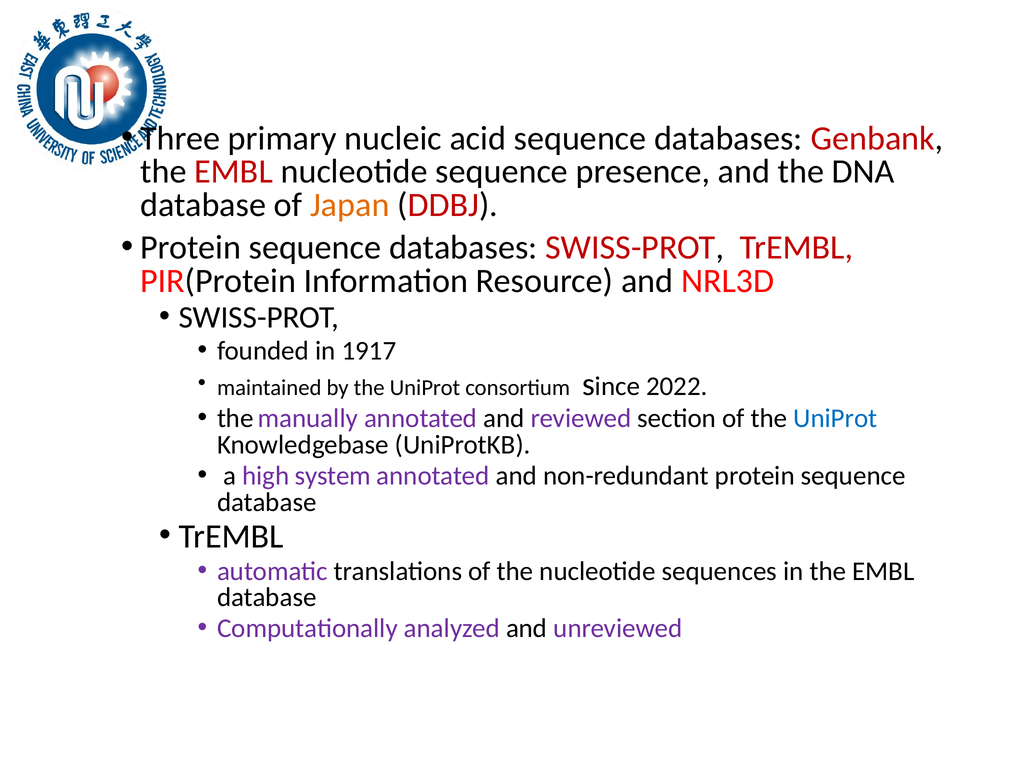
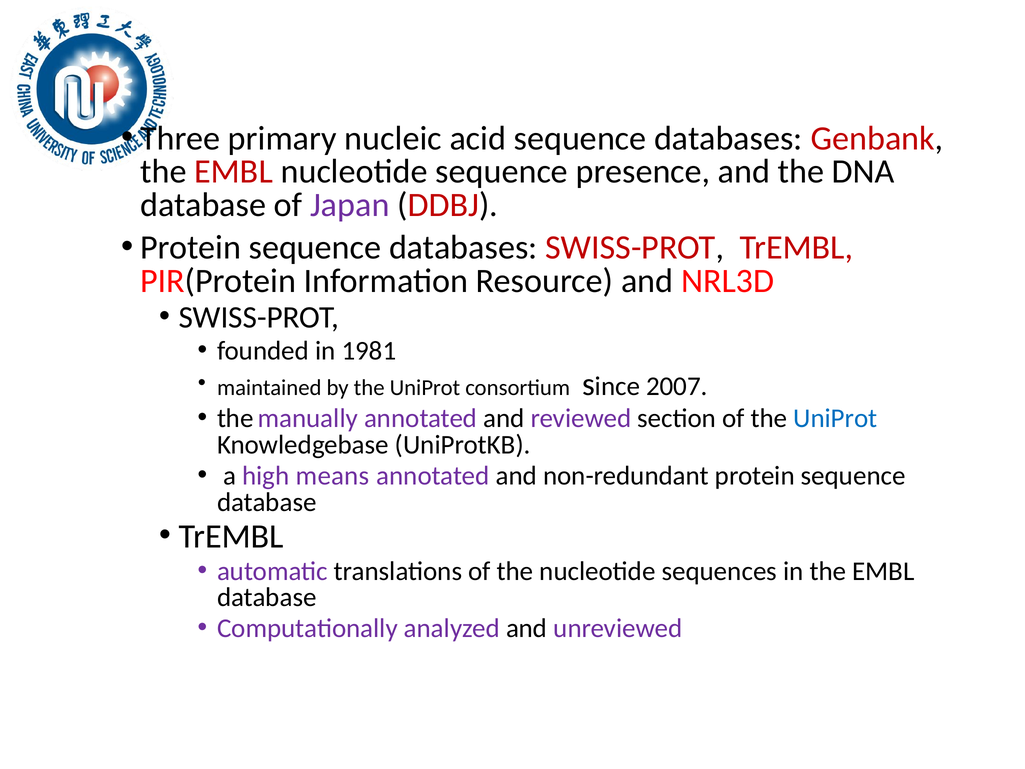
Japan colour: orange -> purple (350, 205)
1917: 1917 -> 1981 (369, 351)
2022: 2022 -> 2007 (677, 386)
system: system -> means (333, 476)
